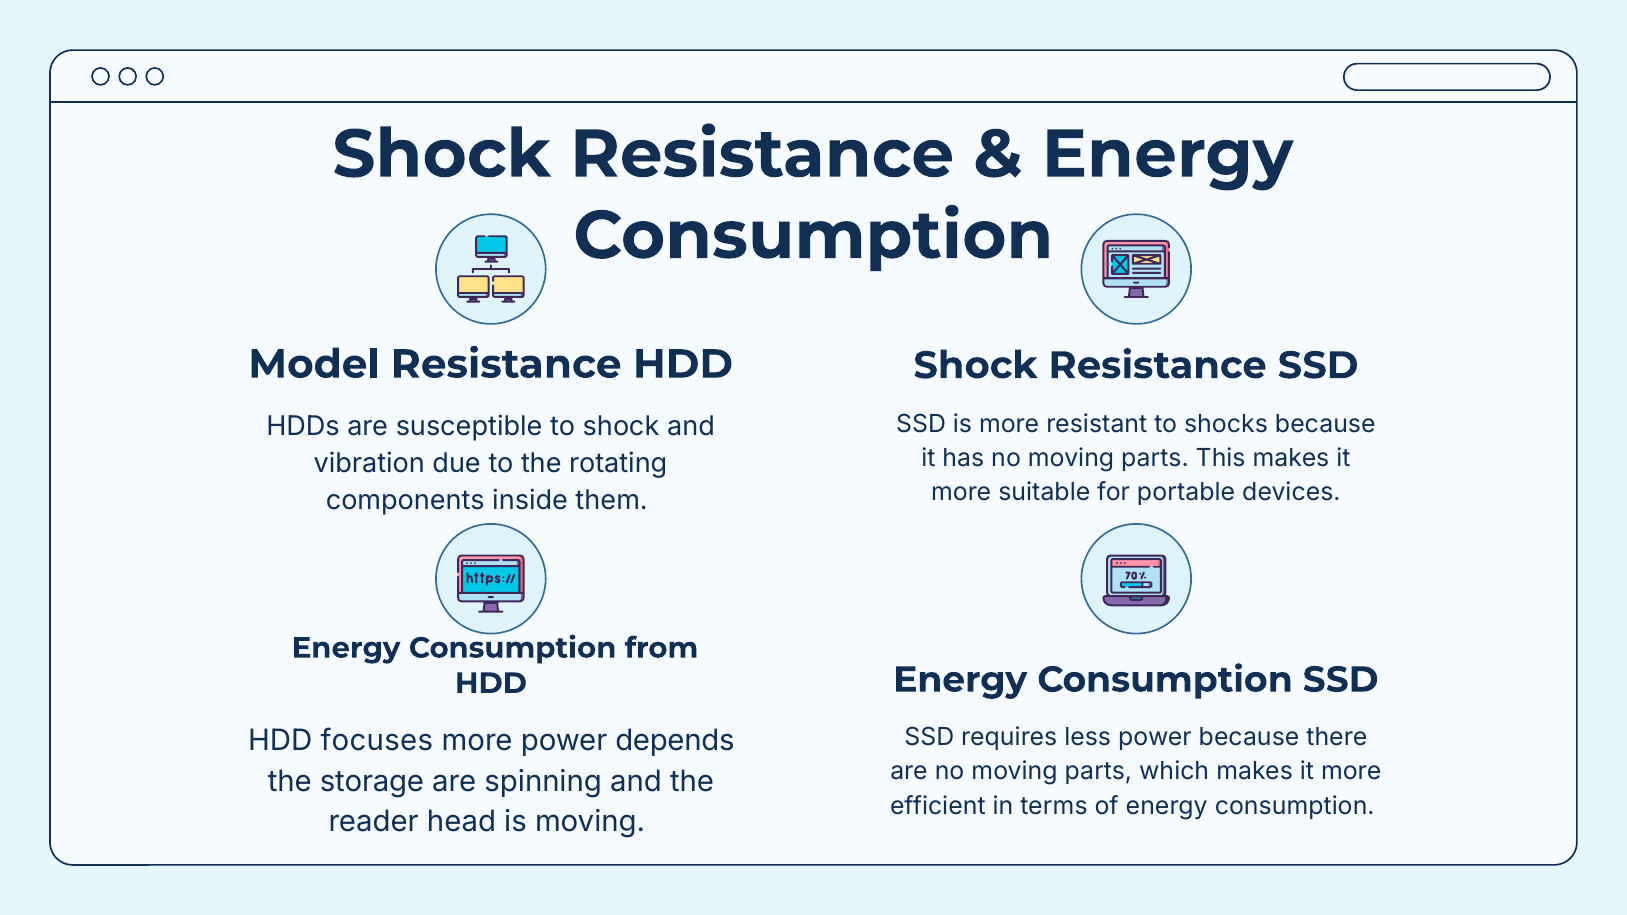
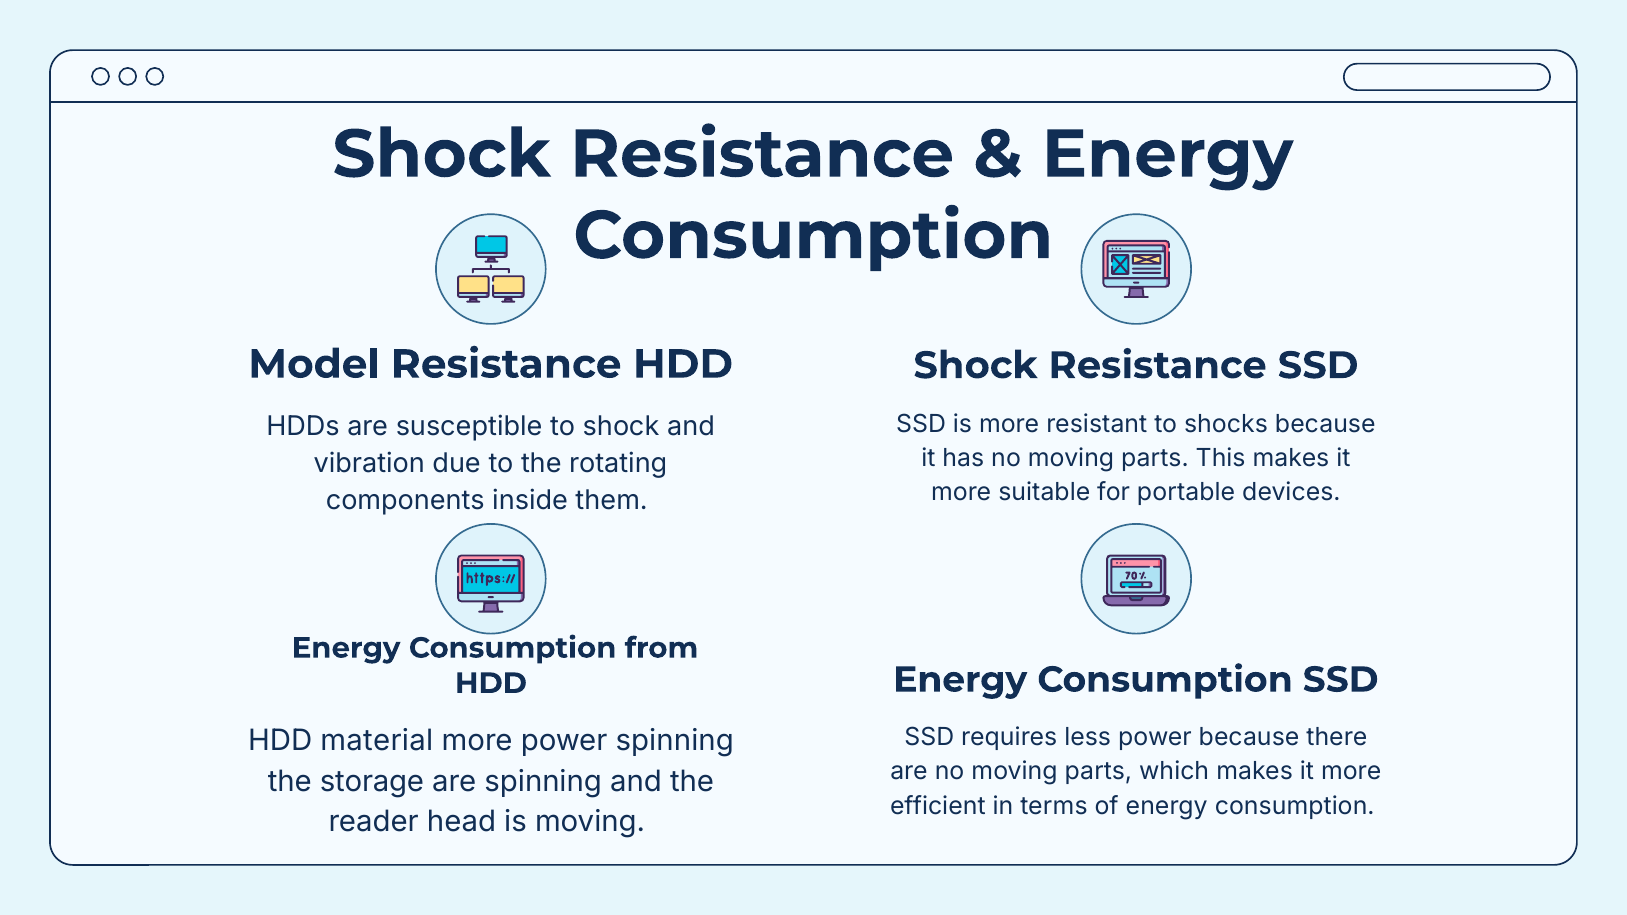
focuses: focuses -> material (377, 741)
power depends: depends -> spinning (675, 741)
